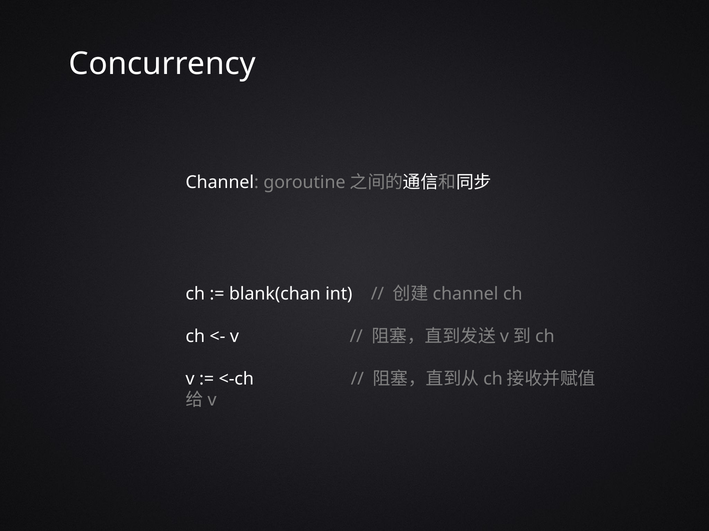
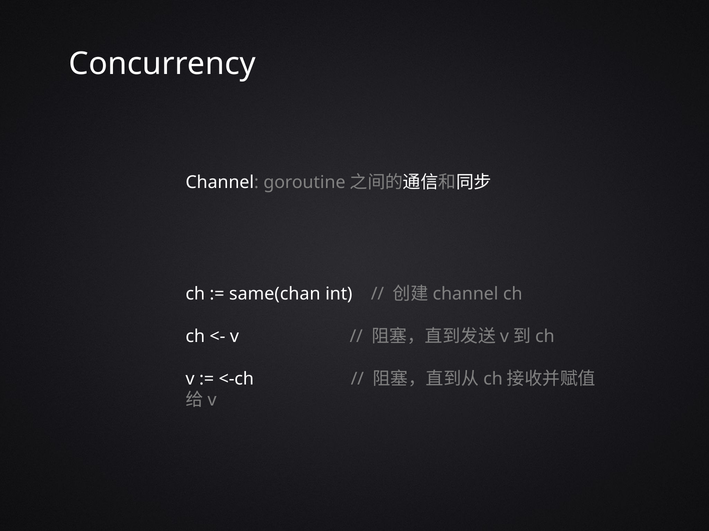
blank(chan: blank(chan -> same(chan (275, 294)
